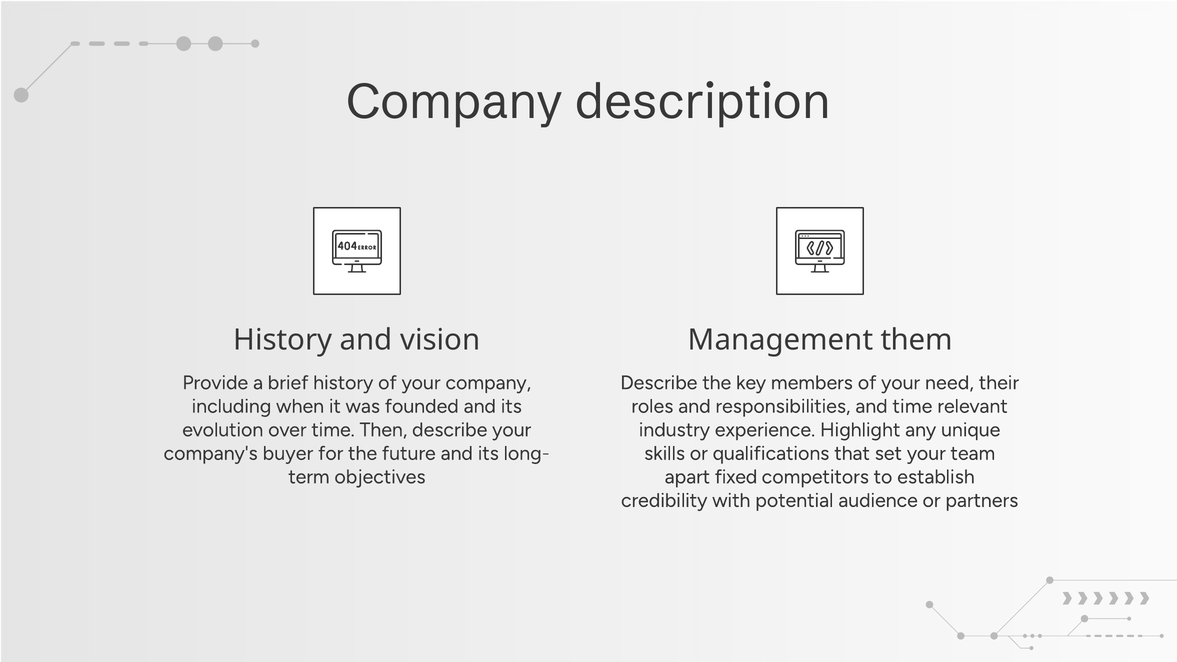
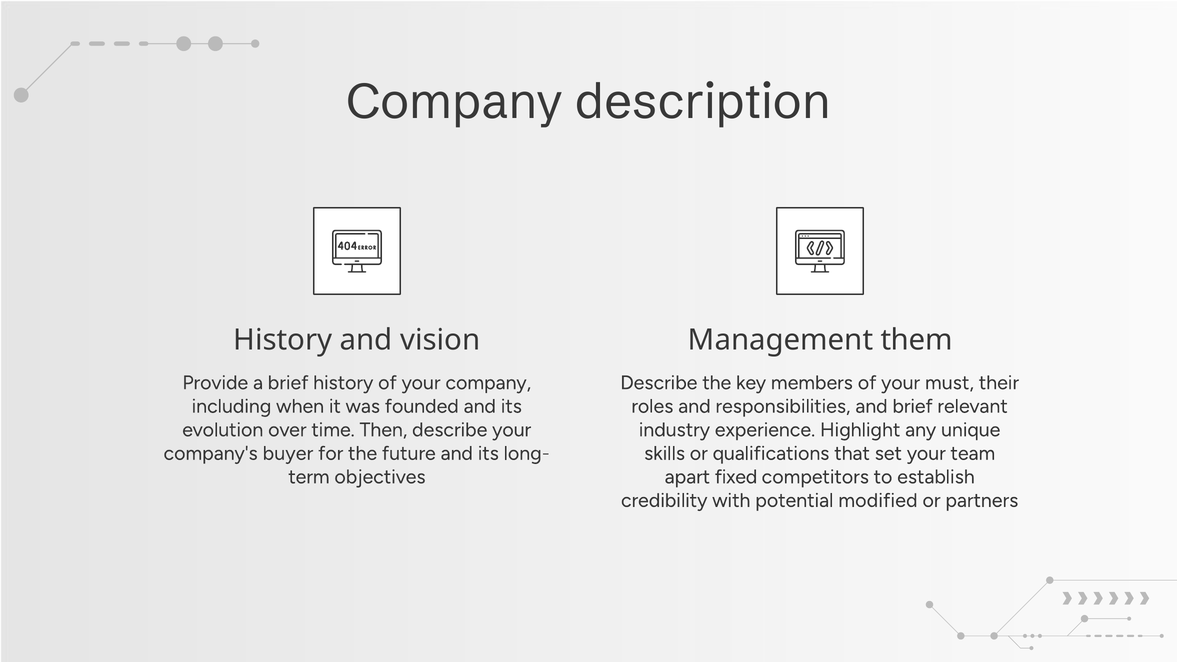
need: need -> must (949, 383)
and time: time -> brief (913, 406)
audience: audience -> modified (878, 500)
